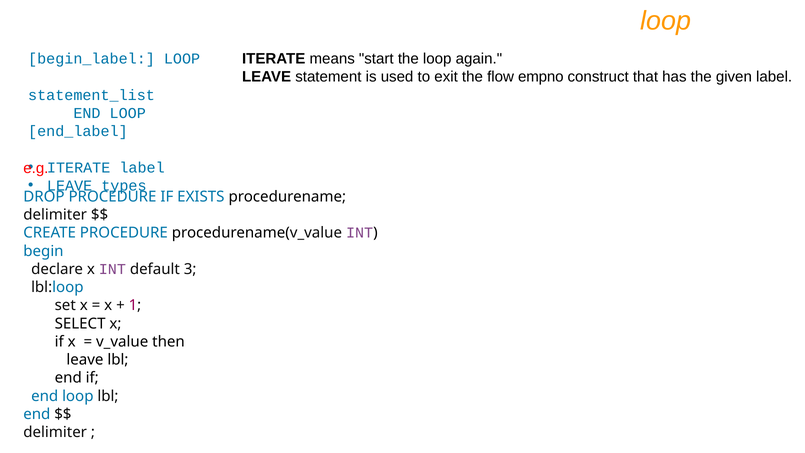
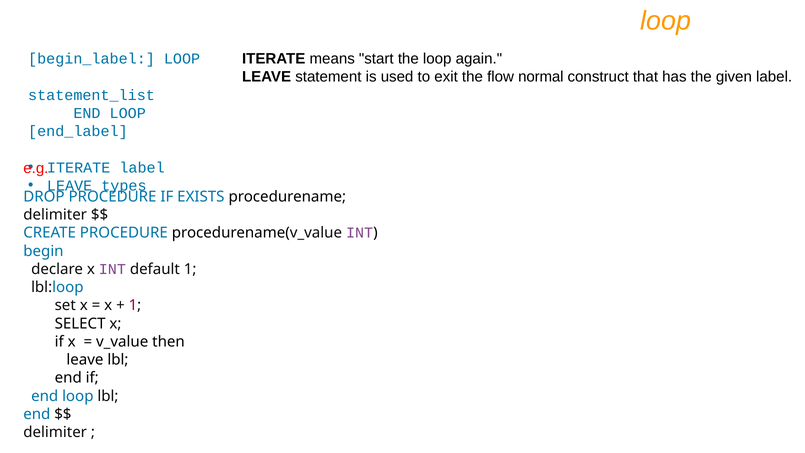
empno: empno -> normal (541, 77)
default 3: 3 -> 1 (190, 269)
